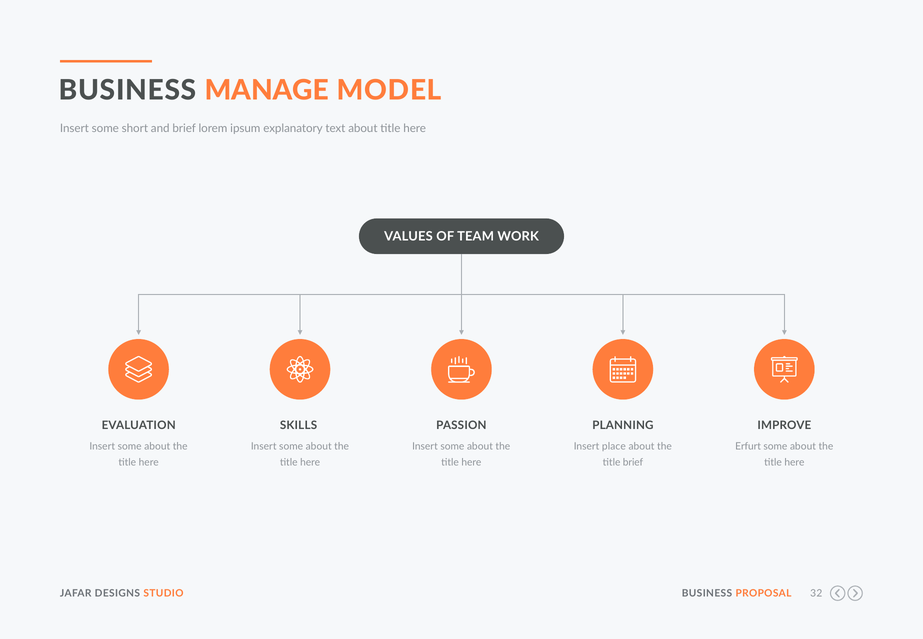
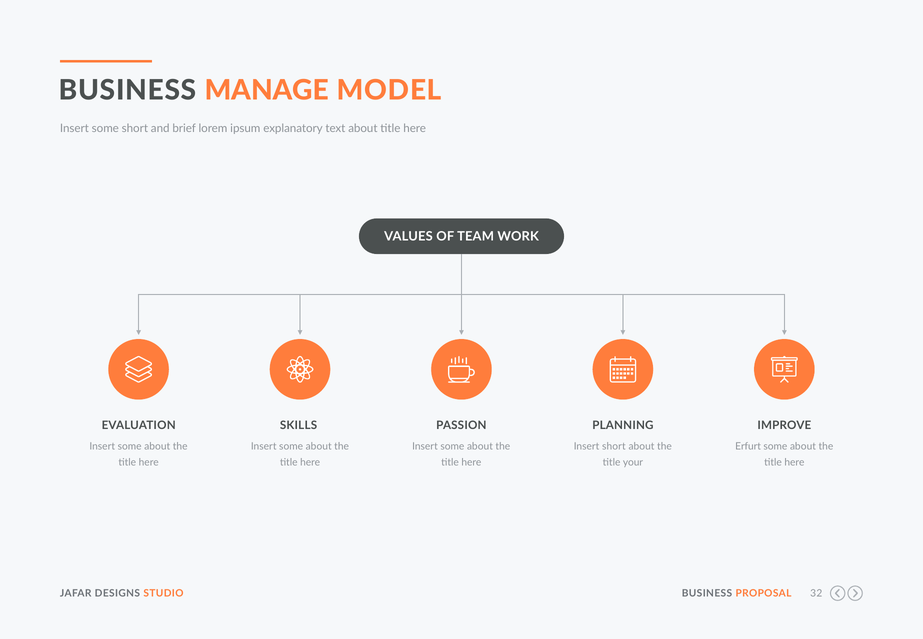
Insert place: place -> short (614, 446)
title brief: brief -> your (633, 462)
